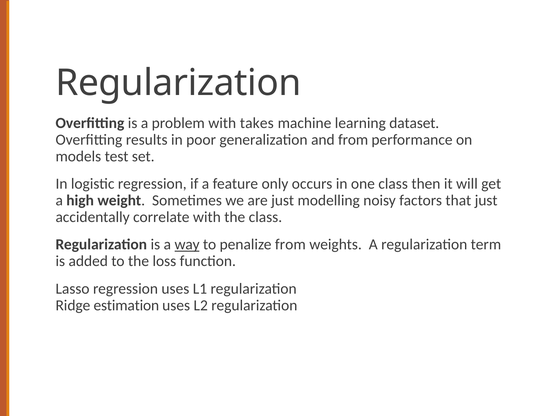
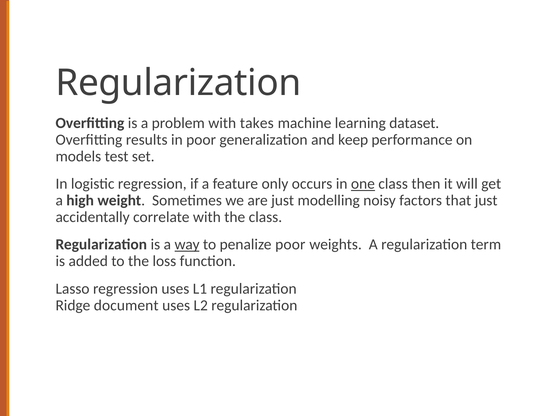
and from: from -> keep (353, 140)
one underline: none -> present (363, 184)
penalize from: from -> poor (290, 245)
estimation: estimation -> document (126, 305)
